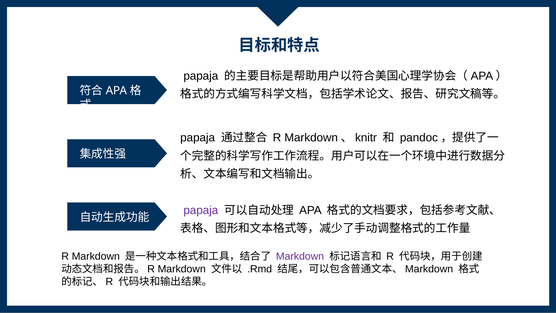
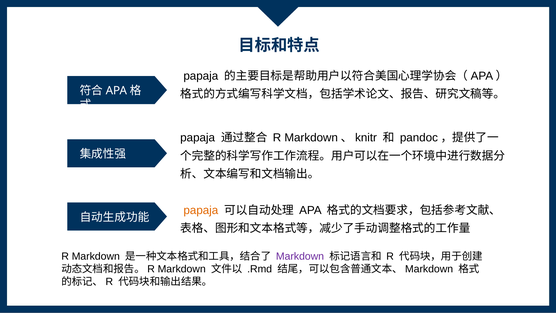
papaja colour: purple -> orange (201, 210)
